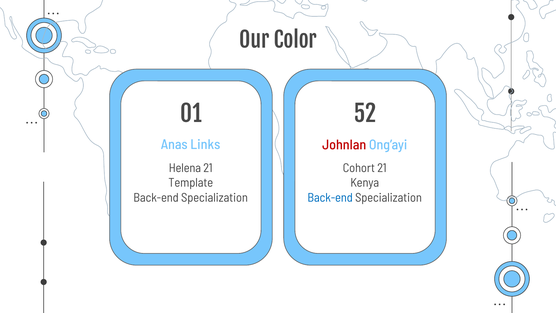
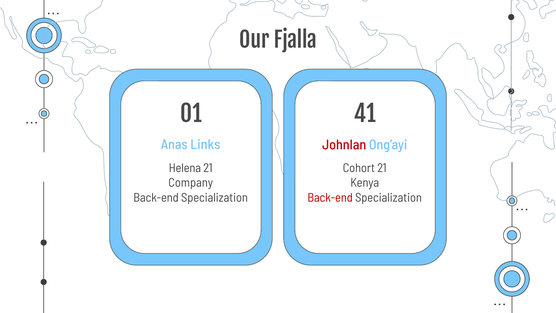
Color: Color -> Fjalla (295, 41)
52: 52 -> 41 (365, 114)
Template: Template -> Company (191, 183)
Back-end colour: blue -> red (330, 197)
